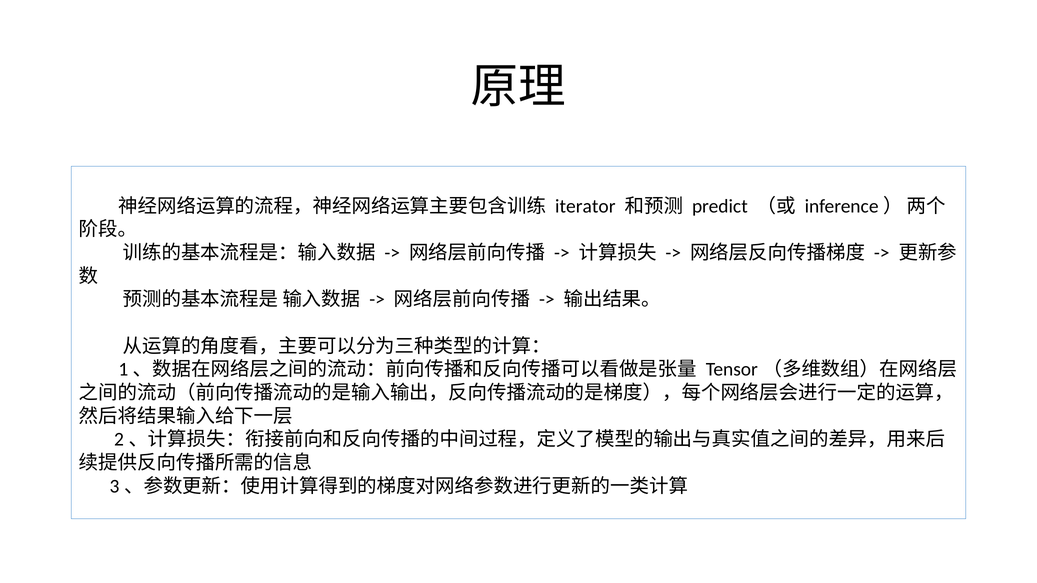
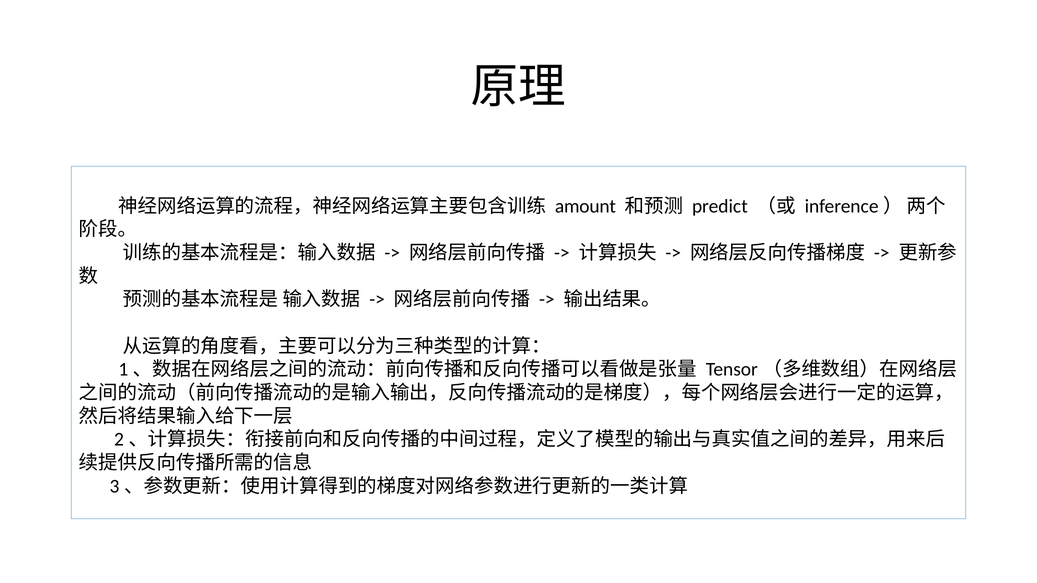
iterator: iterator -> amount (585, 206)
